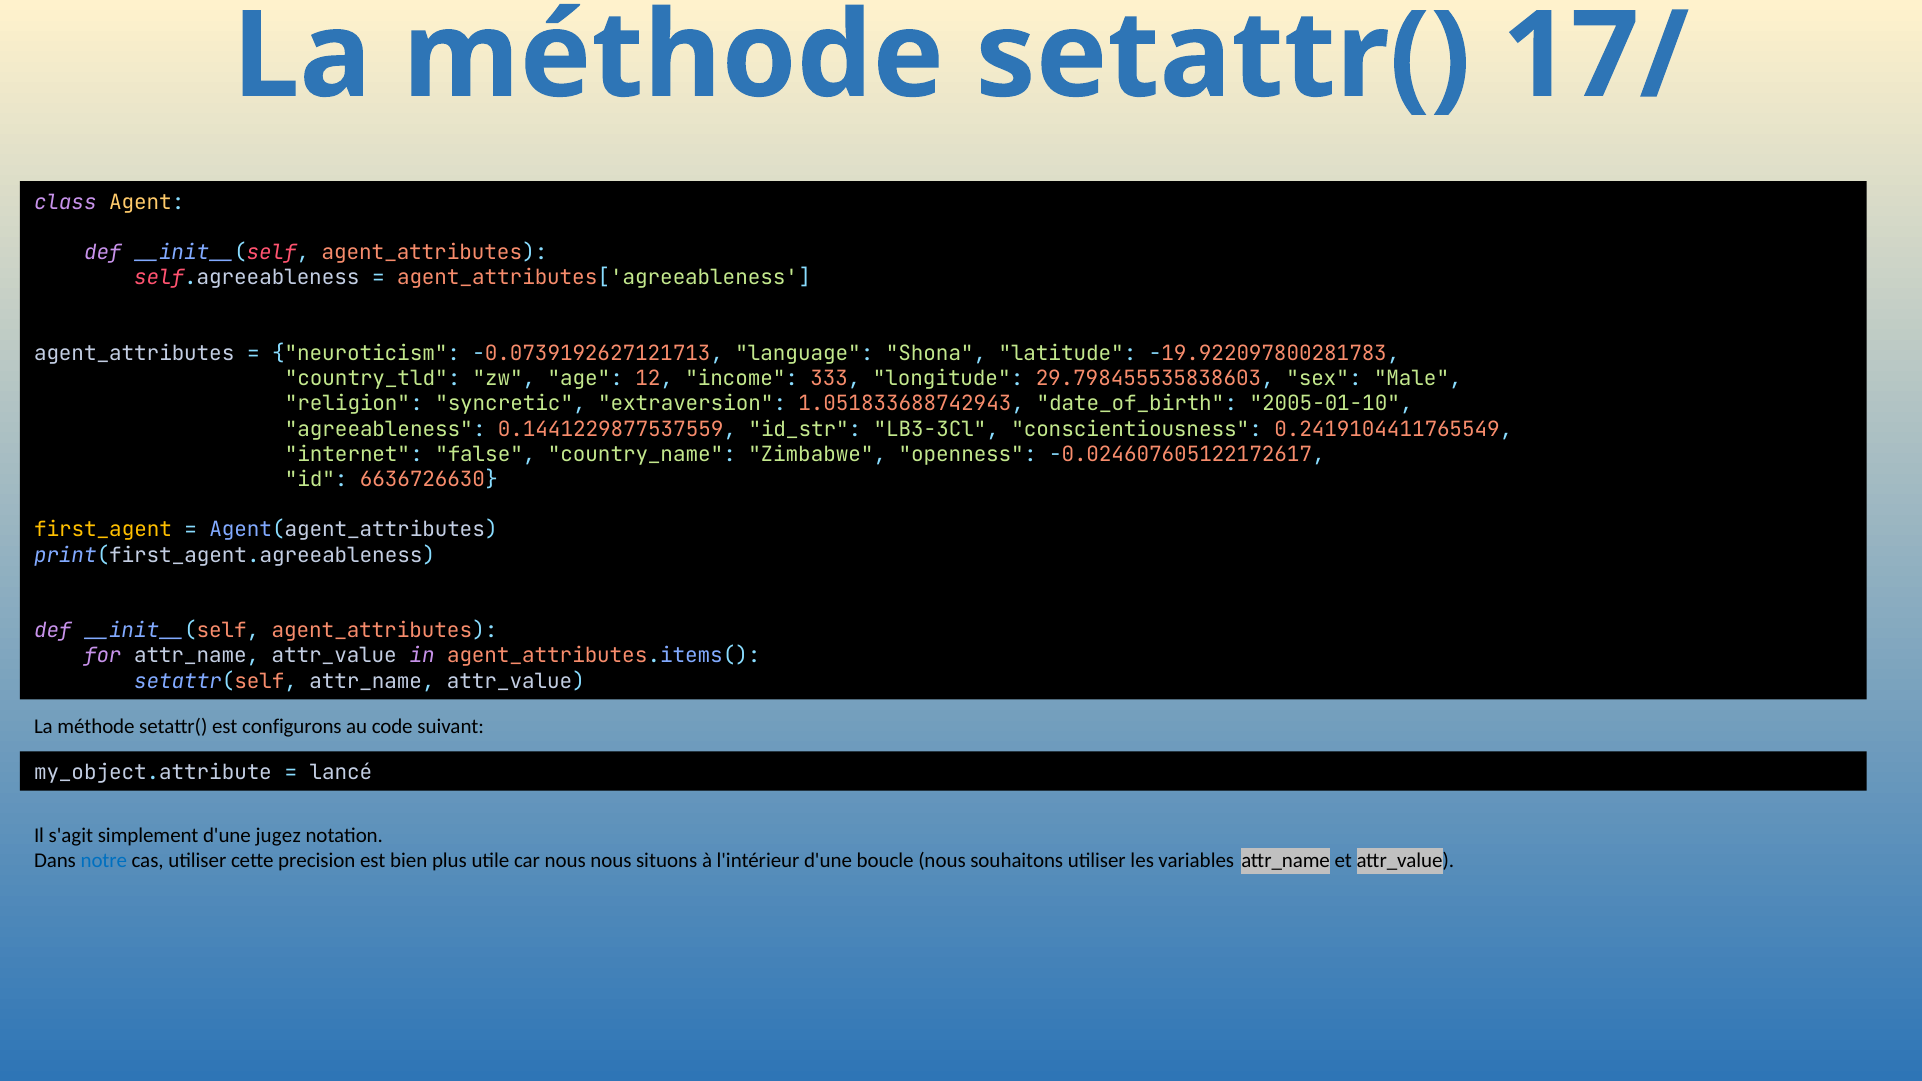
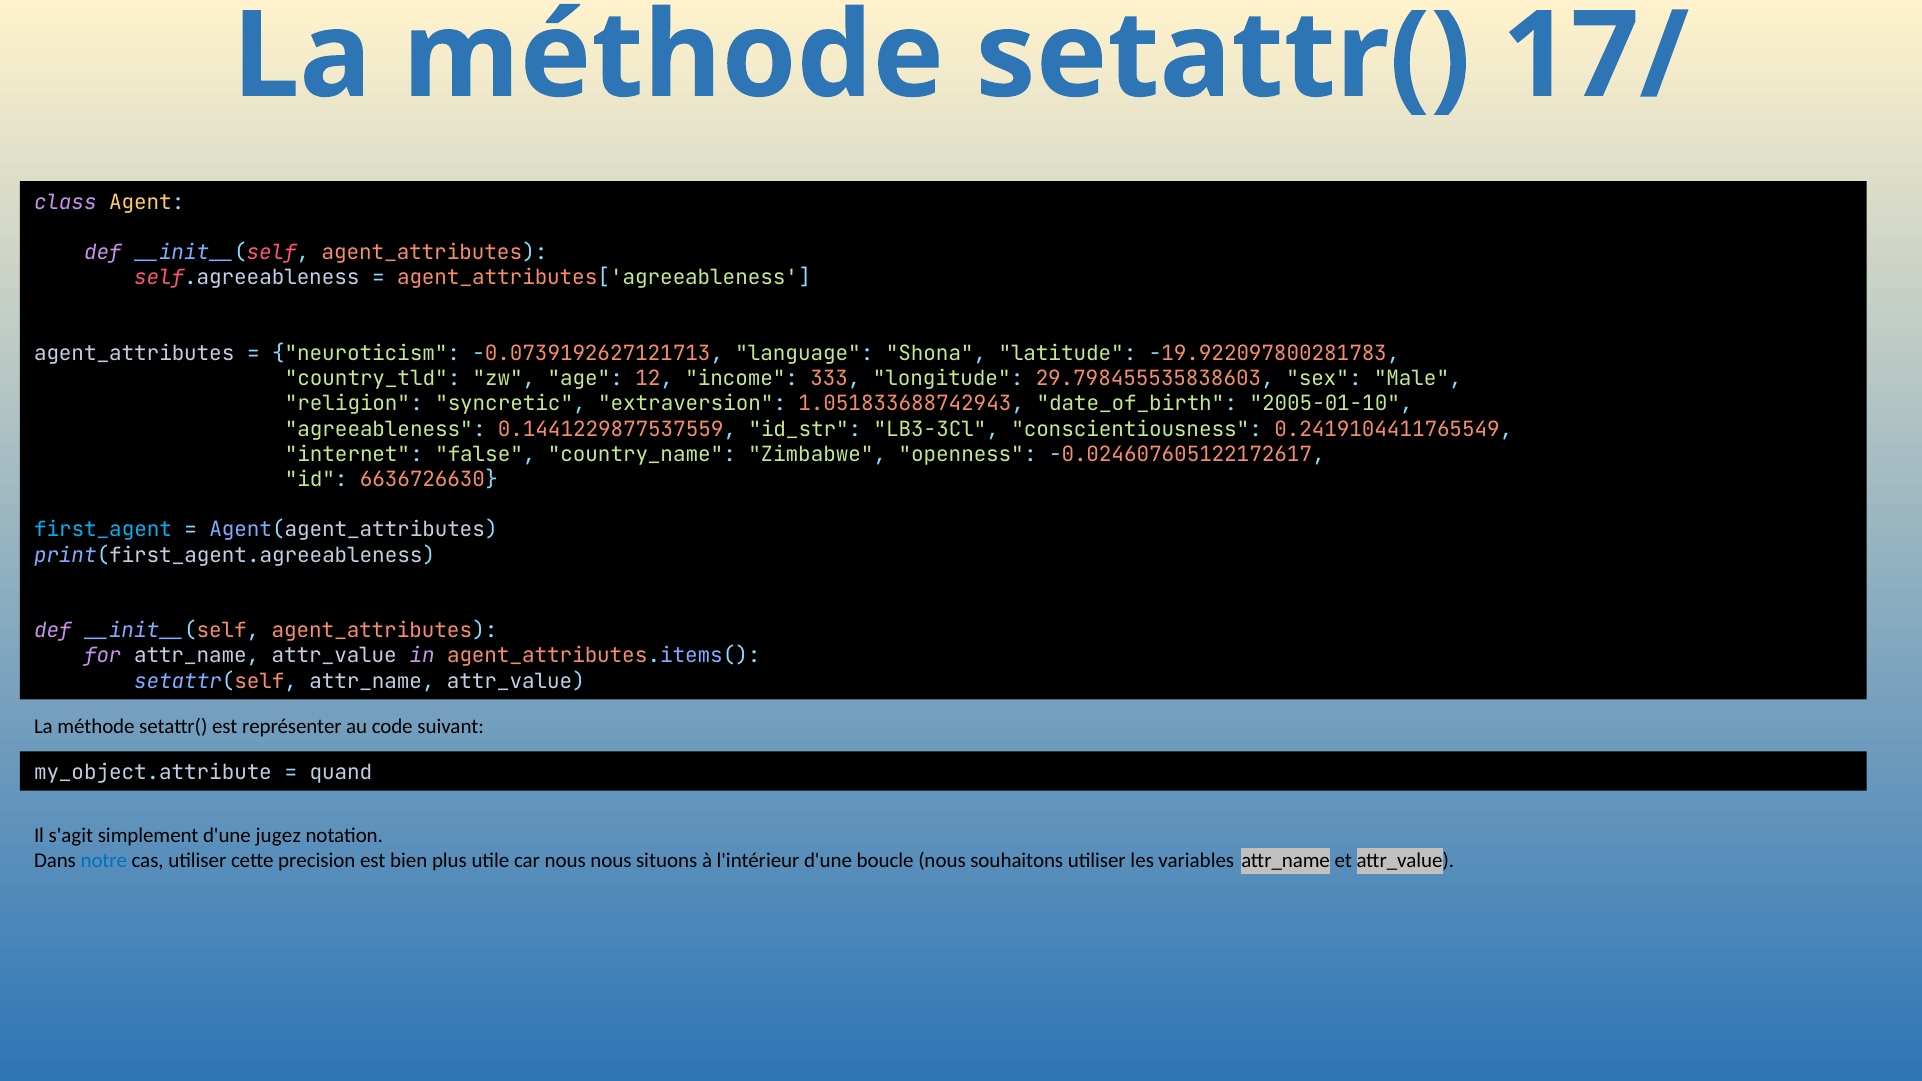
first_agent colour: yellow -> light blue (103, 530)
configurons: configurons -> représenter (292, 726)
lancé: lancé -> quand (341, 773)
